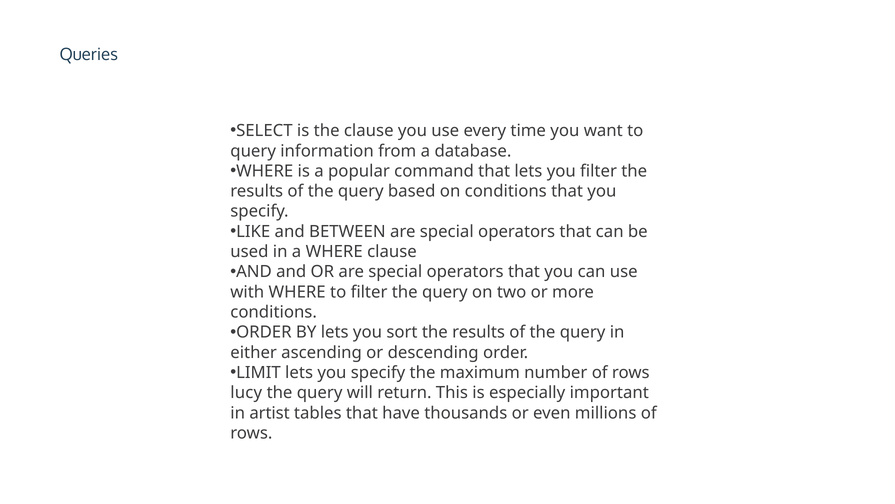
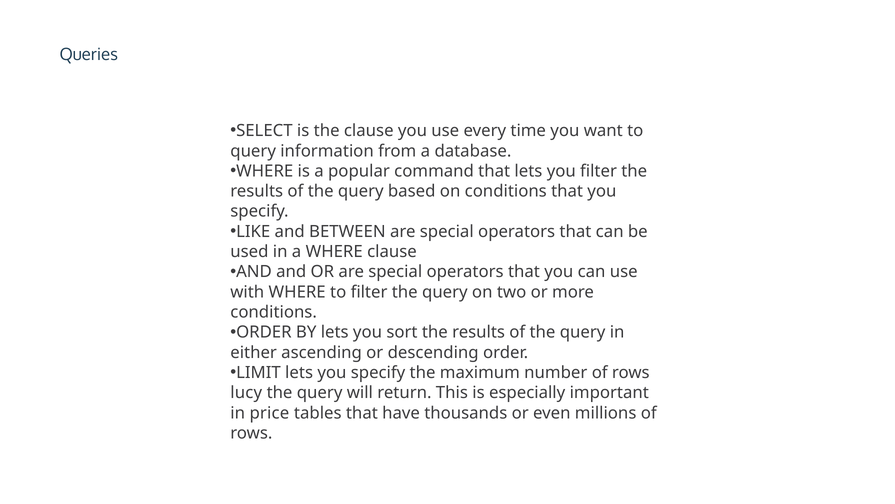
artist: artist -> price (269, 413)
